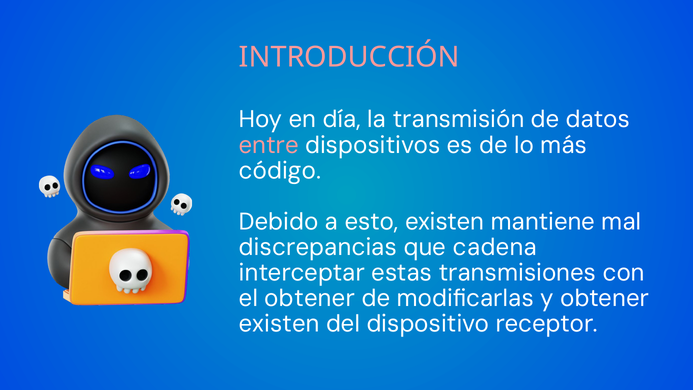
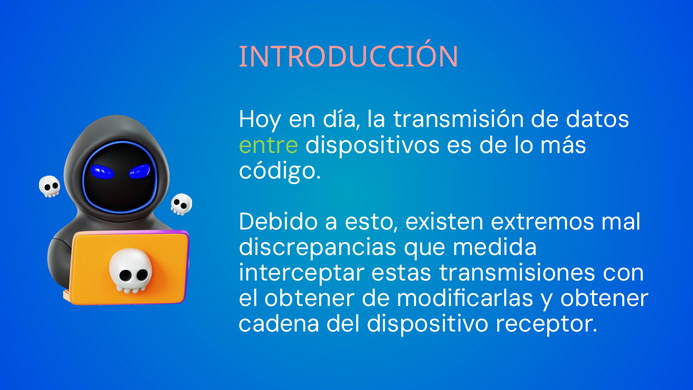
entre colour: pink -> light green (269, 145)
mantiene: mantiene -> extremos (543, 222)
cadena: cadena -> medida (495, 247)
existen: existen -> cadena (279, 324)
